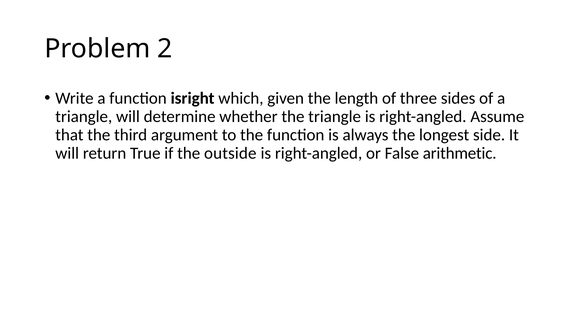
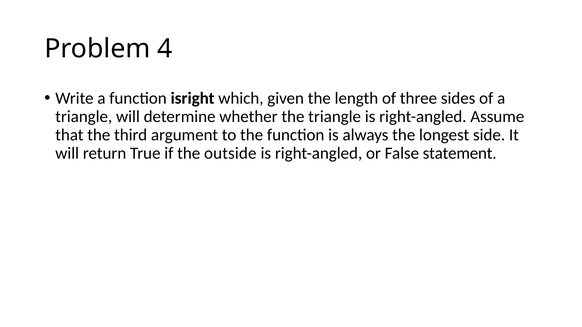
2: 2 -> 4 (165, 49)
arithmetic: arithmetic -> statement (460, 153)
